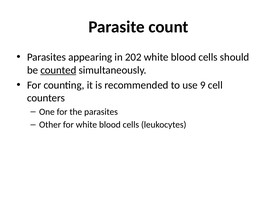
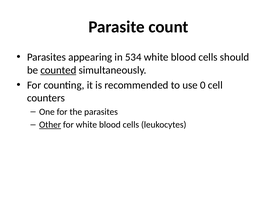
202: 202 -> 534 (133, 57)
9: 9 -> 0 (203, 85)
Other underline: none -> present (50, 125)
